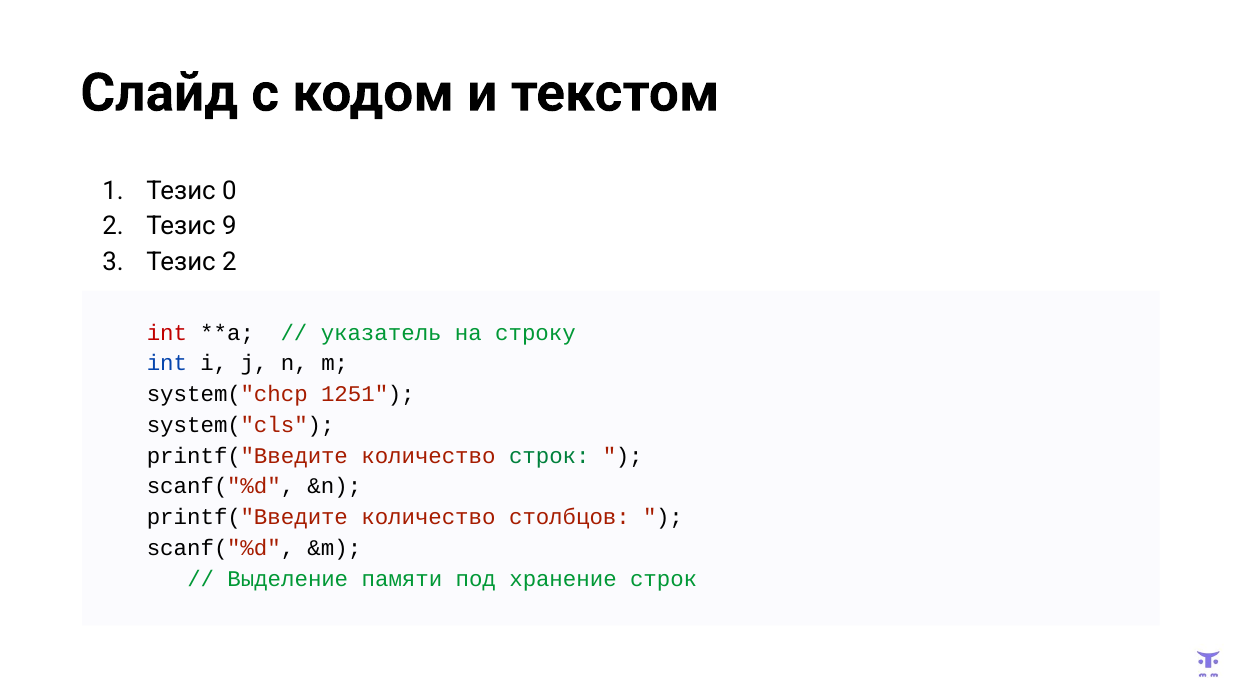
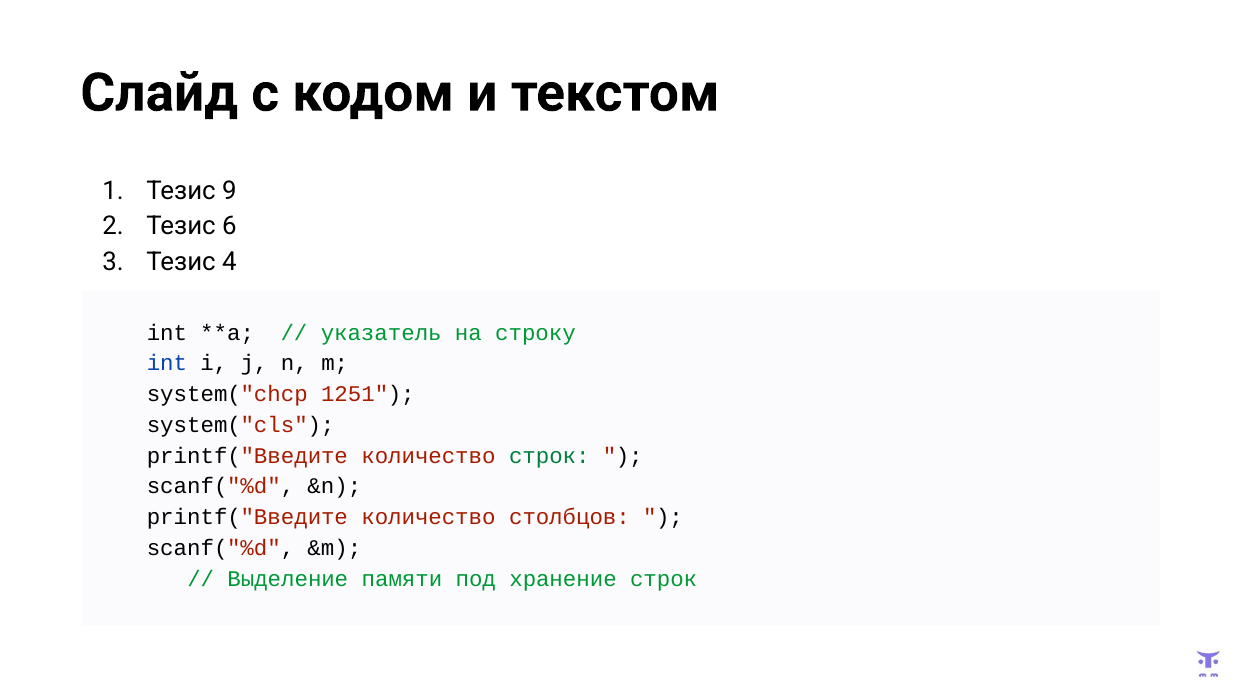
0: 0 -> 9 (229, 191)
9: 9 -> 6 (229, 226)
Тезис 2: 2 -> 4 (229, 262)
int colour: red -> black (167, 333)
